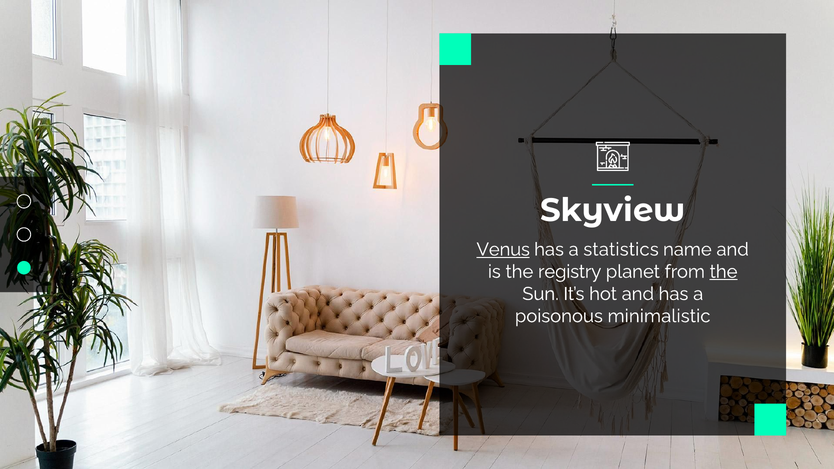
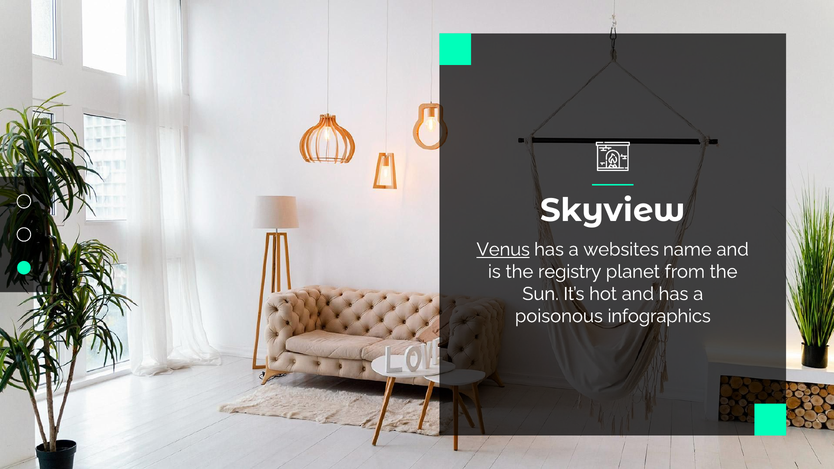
statistics: statistics -> websites (621, 250)
the underline: present -> none (724, 272)
minimalistic: minimalistic -> infographics (659, 316)
